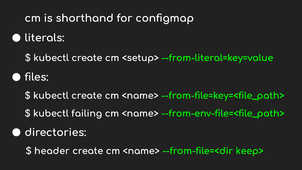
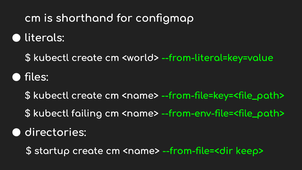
<setup>: <setup> -> <world> (140, 58)
header: header -> startup (52, 151)
